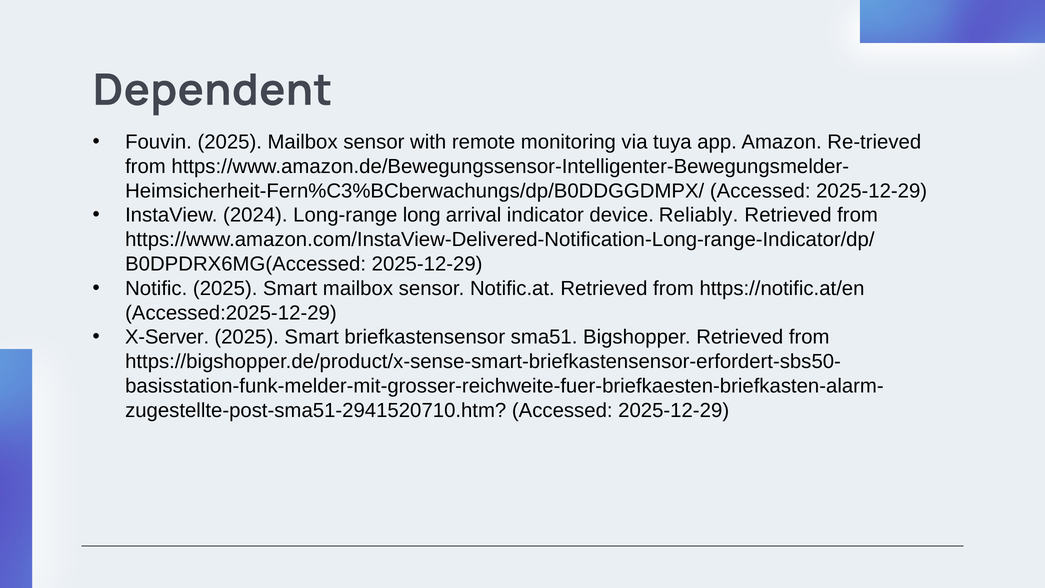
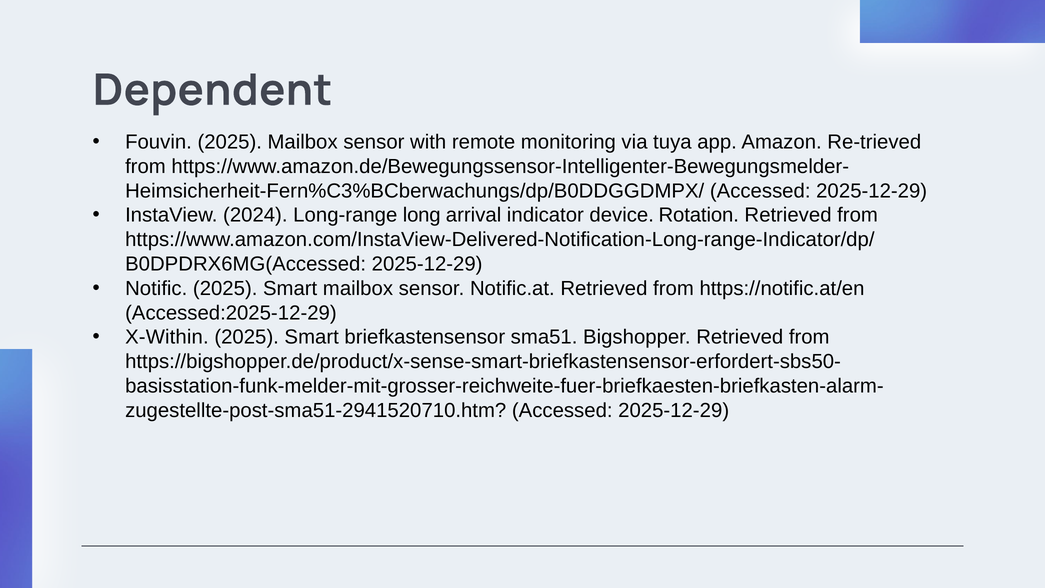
Reliably: Reliably -> Rotation (699, 215)
X-Server: X-Server -> X-Within (167, 337)
